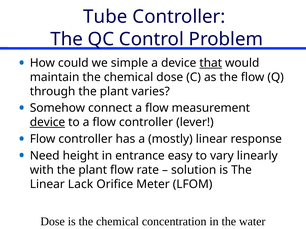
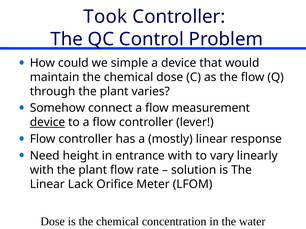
Tube: Tube -> Took (105, 17)
that underline: present -> none (211, 63)
entrance easy: easy -> with (180, 156)
